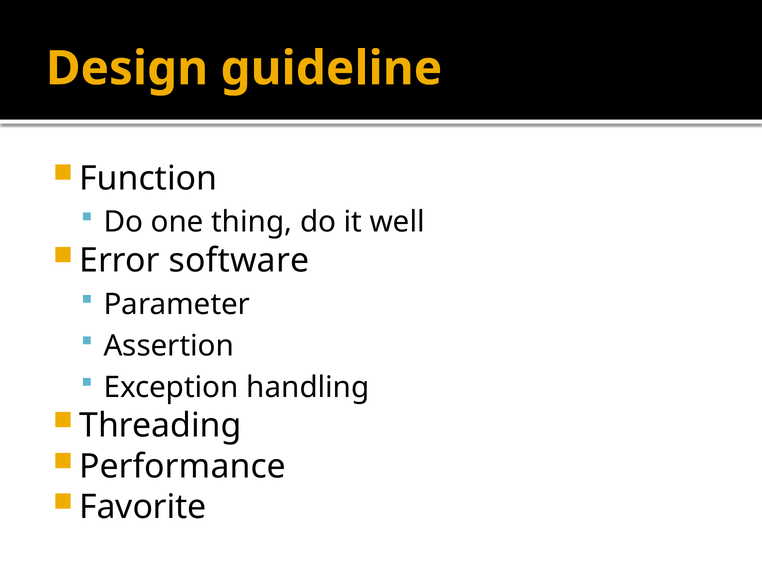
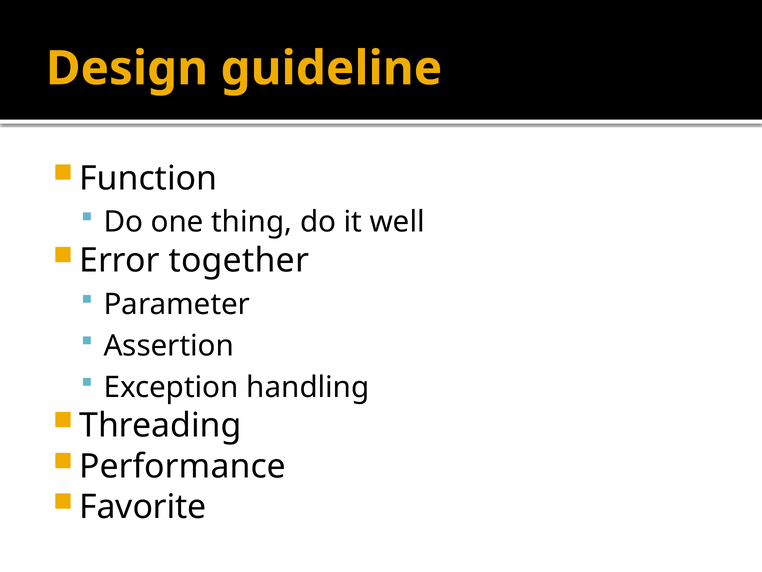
software: software -> together (239, 260)
